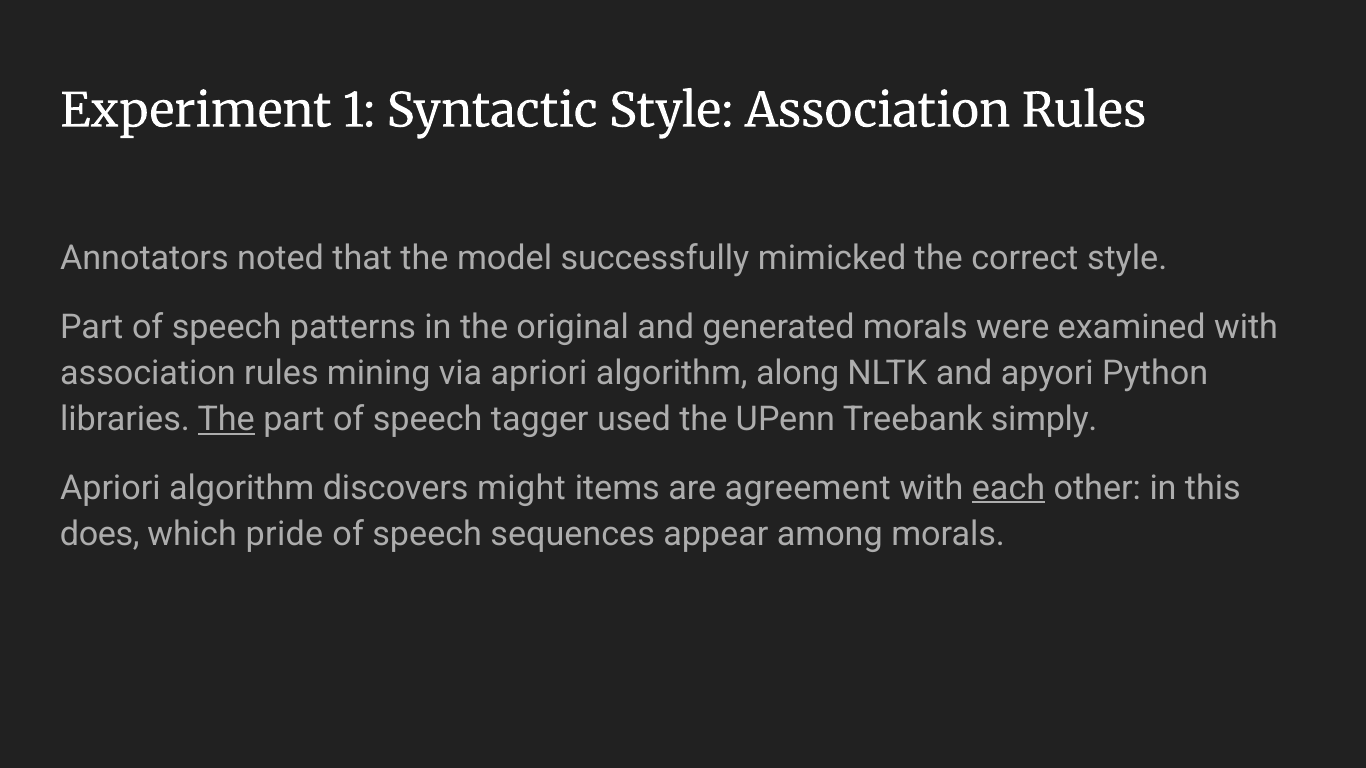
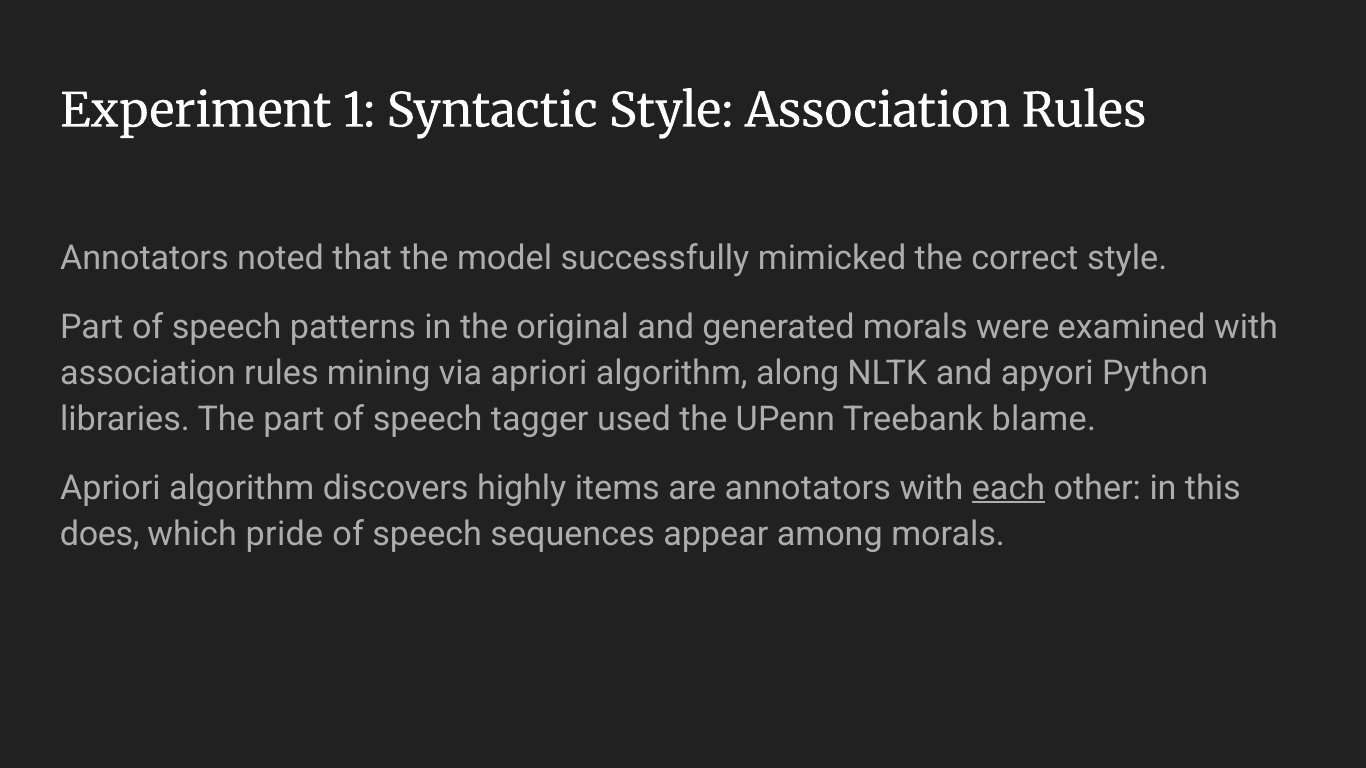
The underline: present -> none (226, 419)
simply: simply -> blame (1044, 419)
might: might -> highly (522, 488)
are agreement: agreement -> annotators (808, 488)
